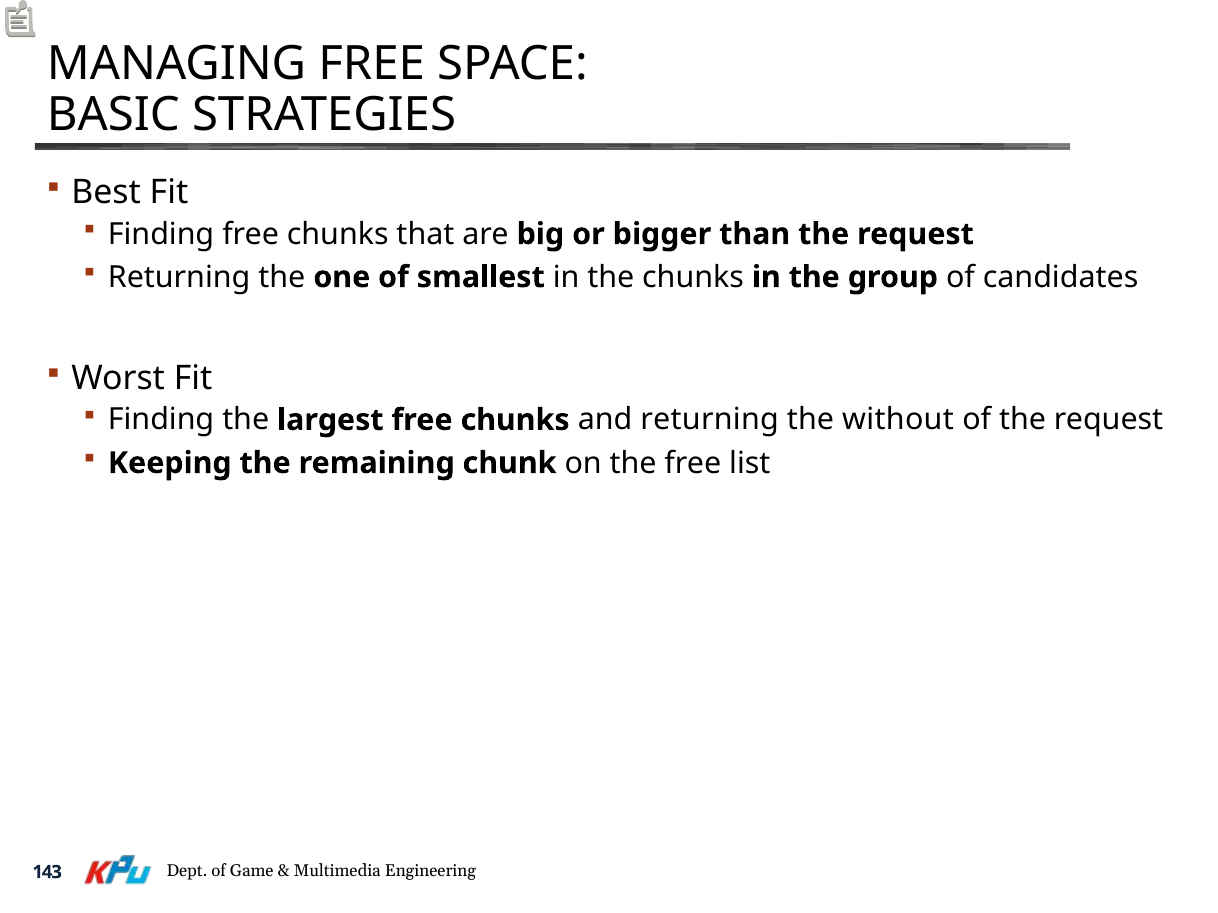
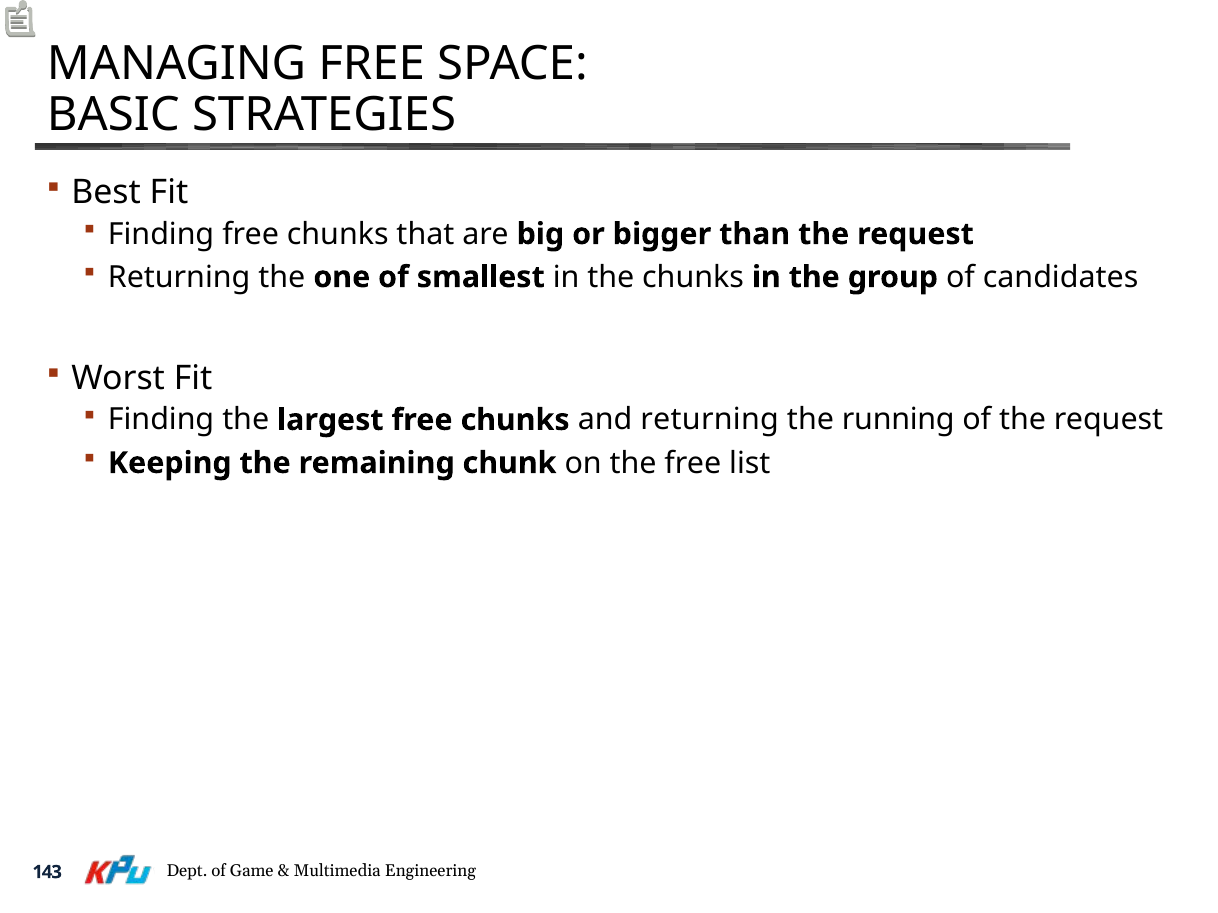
without: without -> running (898, 420)
